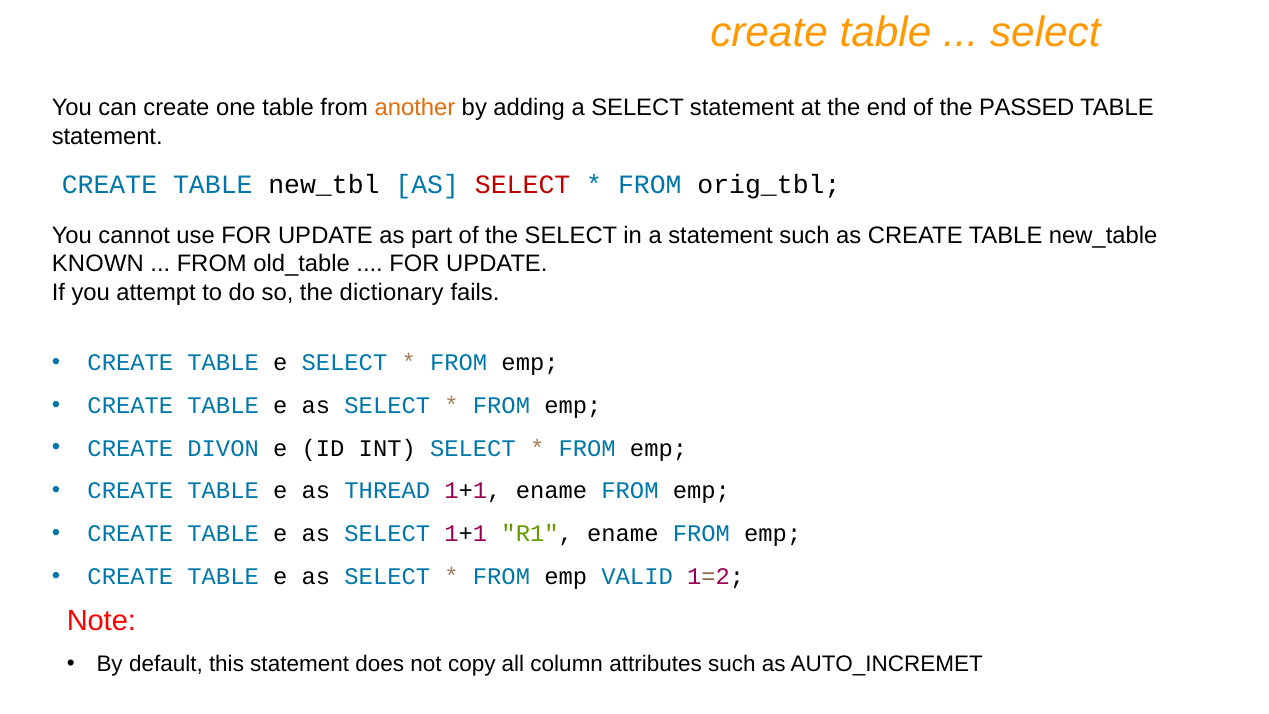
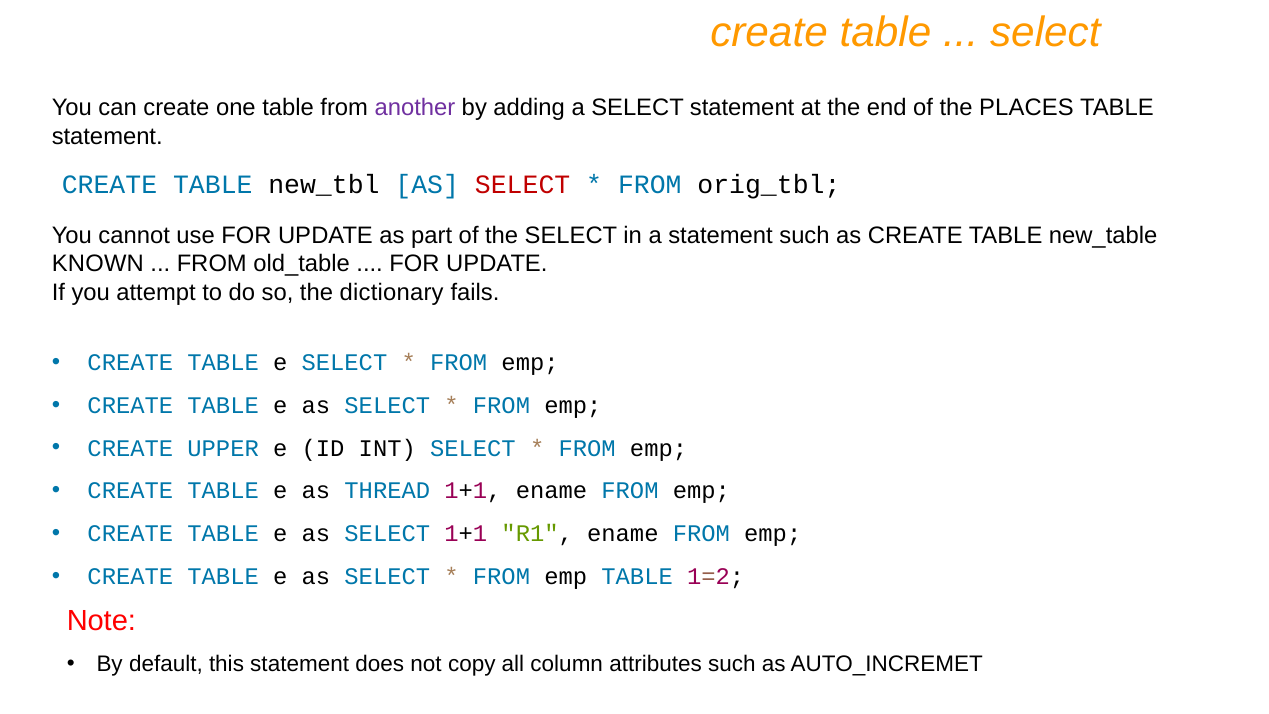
another colour: orange -> purple (415, 108)
PASSED: PASSED -> PLACES (1026, 108)
DIVON: DIVON -> UPPER (223, 448)
emp VALID: VALID -> TABLE (637, 577)
